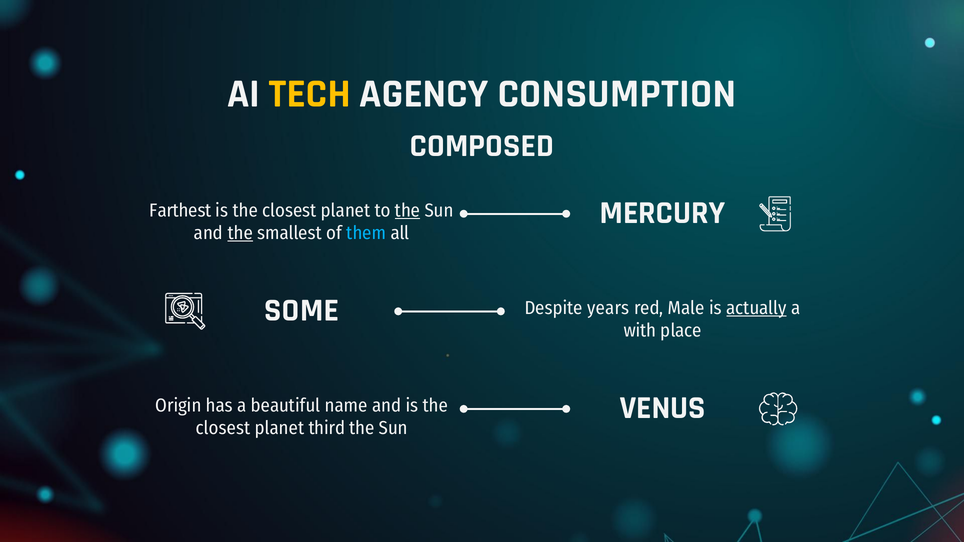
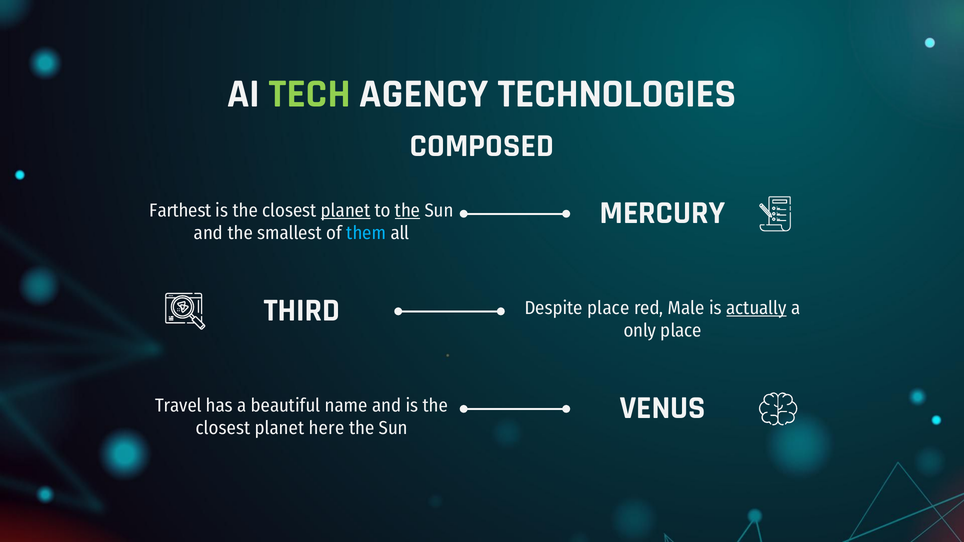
TECH colour: yellow -> light green (310, 93)
CONSUMPTION: CONSUMPTION -> TECHNOLOGIES (617, 93)
planet underline: none -> present (346, 211)
the underline: present -> none (240, 233)
SOME: SOME -> THIRD (302, 310)
Despite years: years -> place (608, 308)
with: with -> only (640, 331)
Origin: Origin -> Travel (179, 406)
third: third -> here (327, 428)
